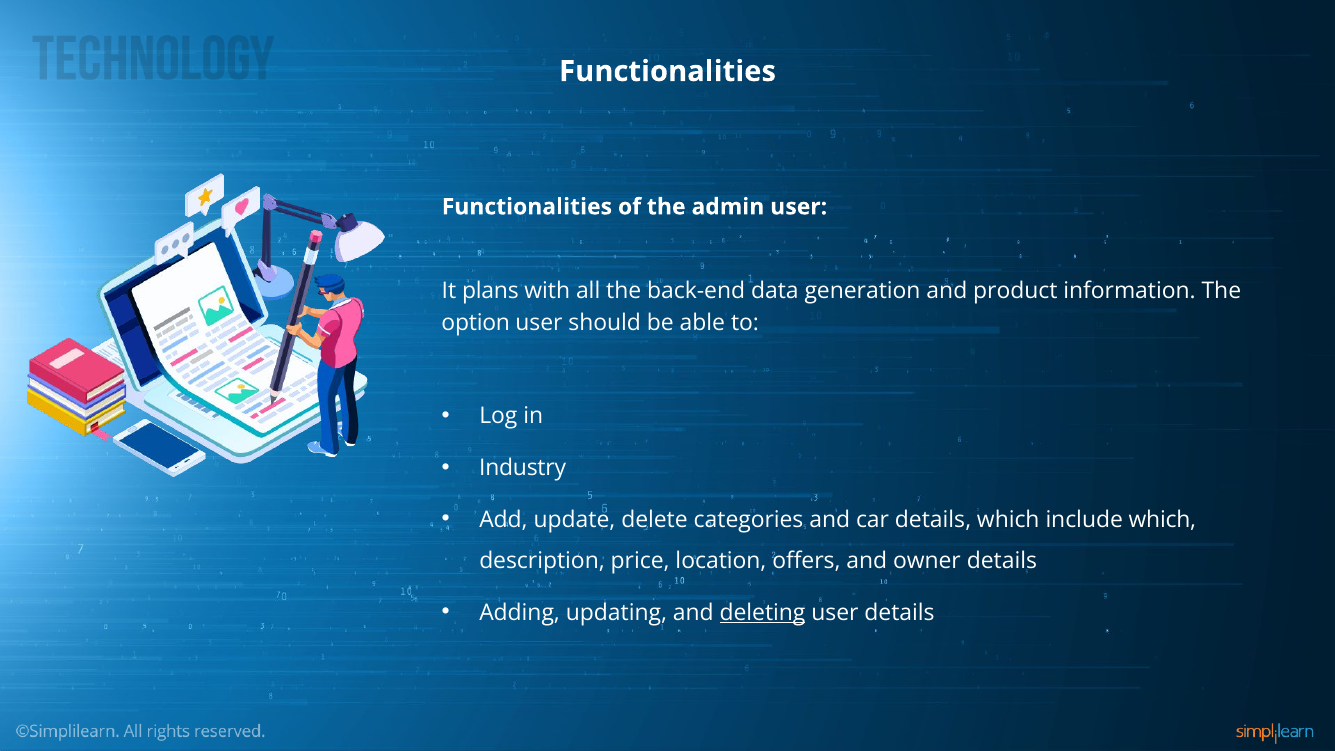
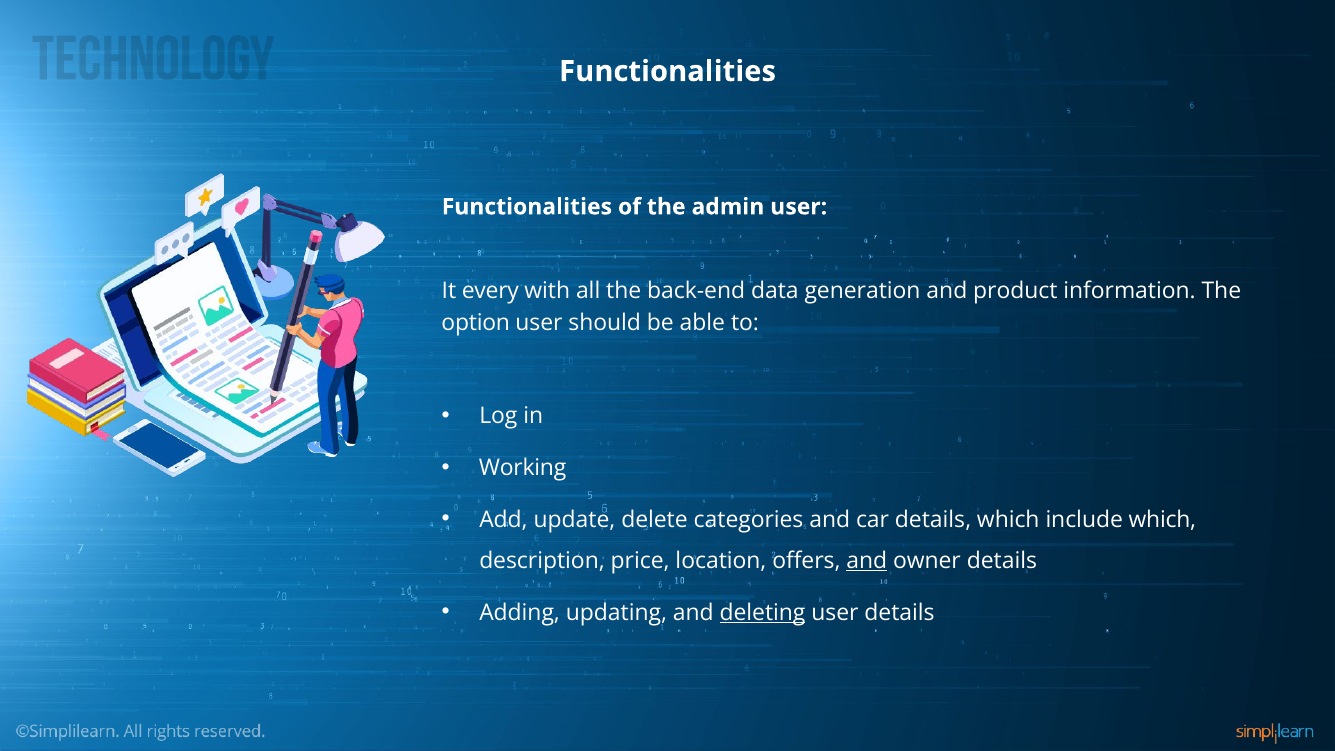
plans: plans -> every (490, 291)
Industry: Industry -> Working (523, 468)
and underline: none -> present (867, 561)
